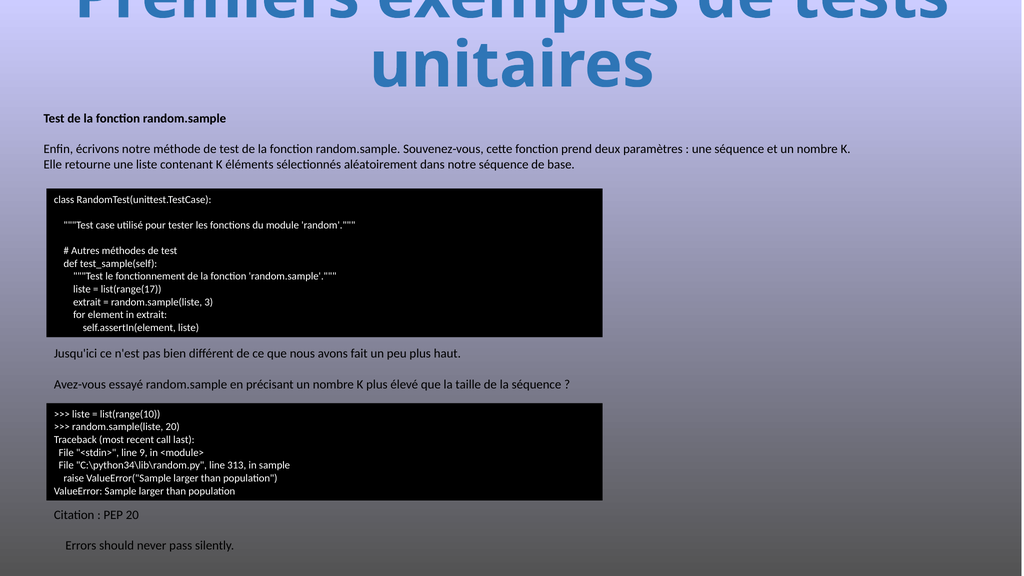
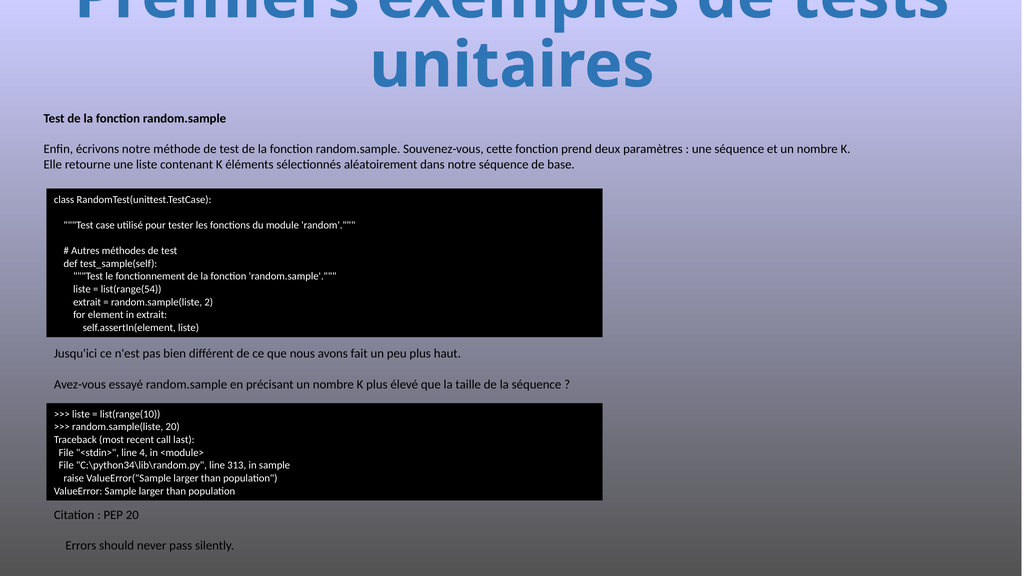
list(range(17: list(range(17 -> list(range(54 (131, 289)
3: 3 -> 2 (209, 302)
9: 9 -> 4 (143, 453)
